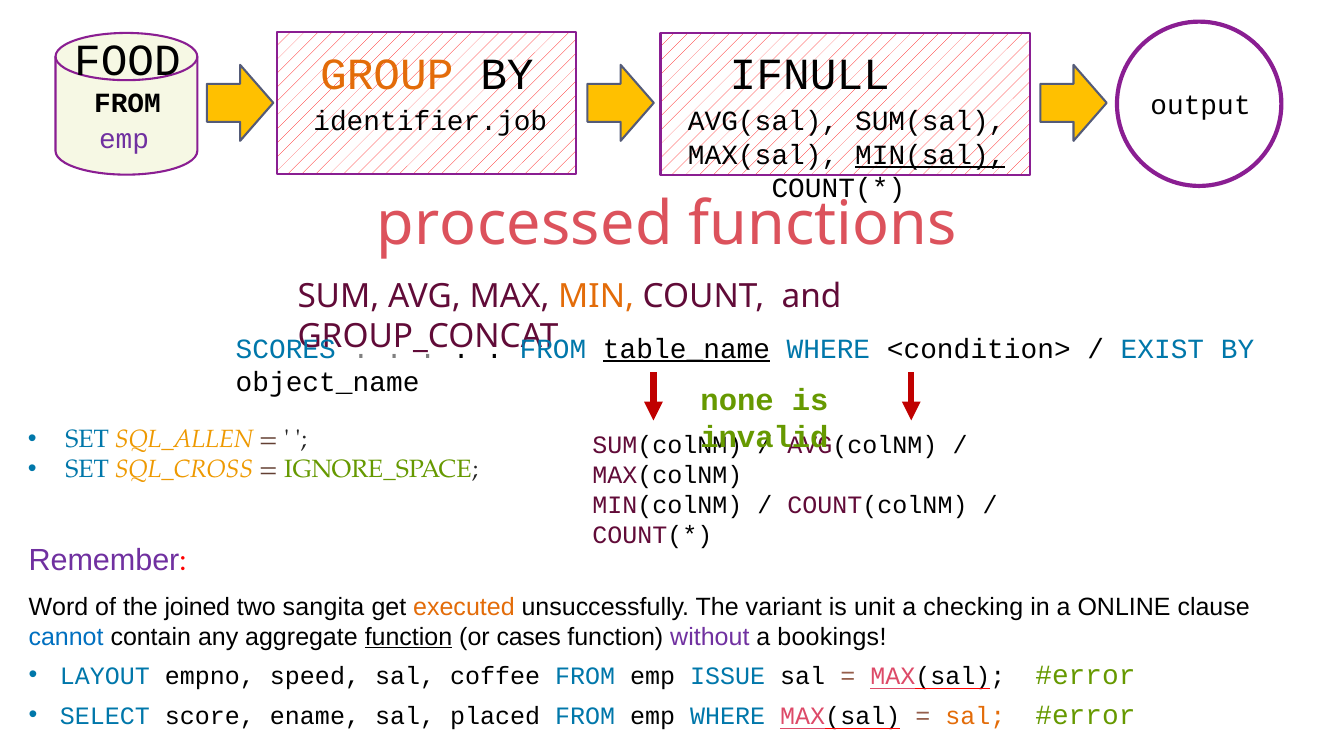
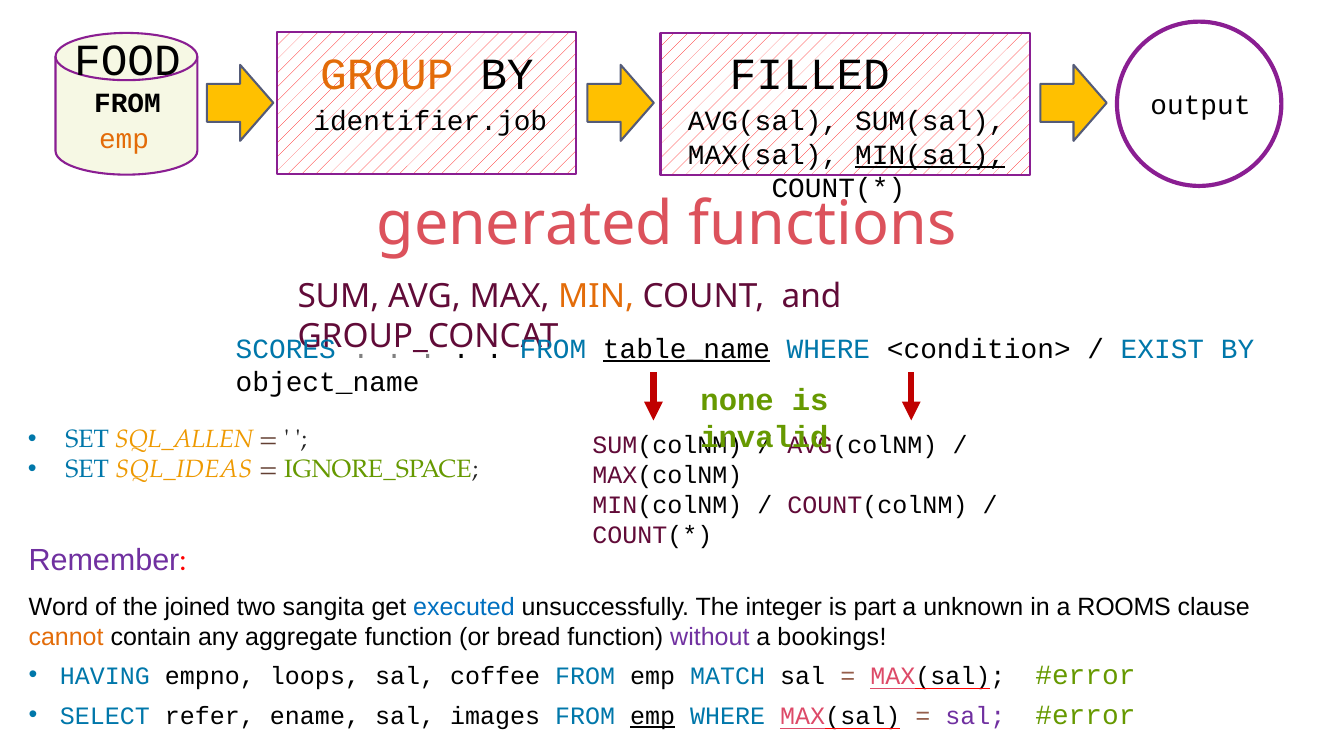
IFNULL: IFNULL -> FILLED (810, 75)
emp colour: purple -> orange (124, 140)
processed: processed -> generated (525, 225)
SQL_CROSS: SQL_CROSS -> SQL_IDEAS (184, 470)
executed colour: orange -> blue (464, 607)
variant: variant -> integer (784, 607)
unit: unit -> part (875, 607)
checking: checking -> unknown (973, 607)
ONLINE: ONLINE -> ROOMS (1124, 607)
cannot colour: blue -> orange (66, 637)
function underline: present -> none (409, 637)
cases: cases -> bread (529, 637)
LAYOUT: LAYOUT -> HAVING (105, 677)
speed: speed -> loops (315, 677)
ISSUE: ISSUE -> MATCH (728, 677)
score: score -> refer (210, 717)
placed: placed -> images (495, 717)
emp underline: none -> present (653, 717)
sal colour: orange -> purple (975, 717)
